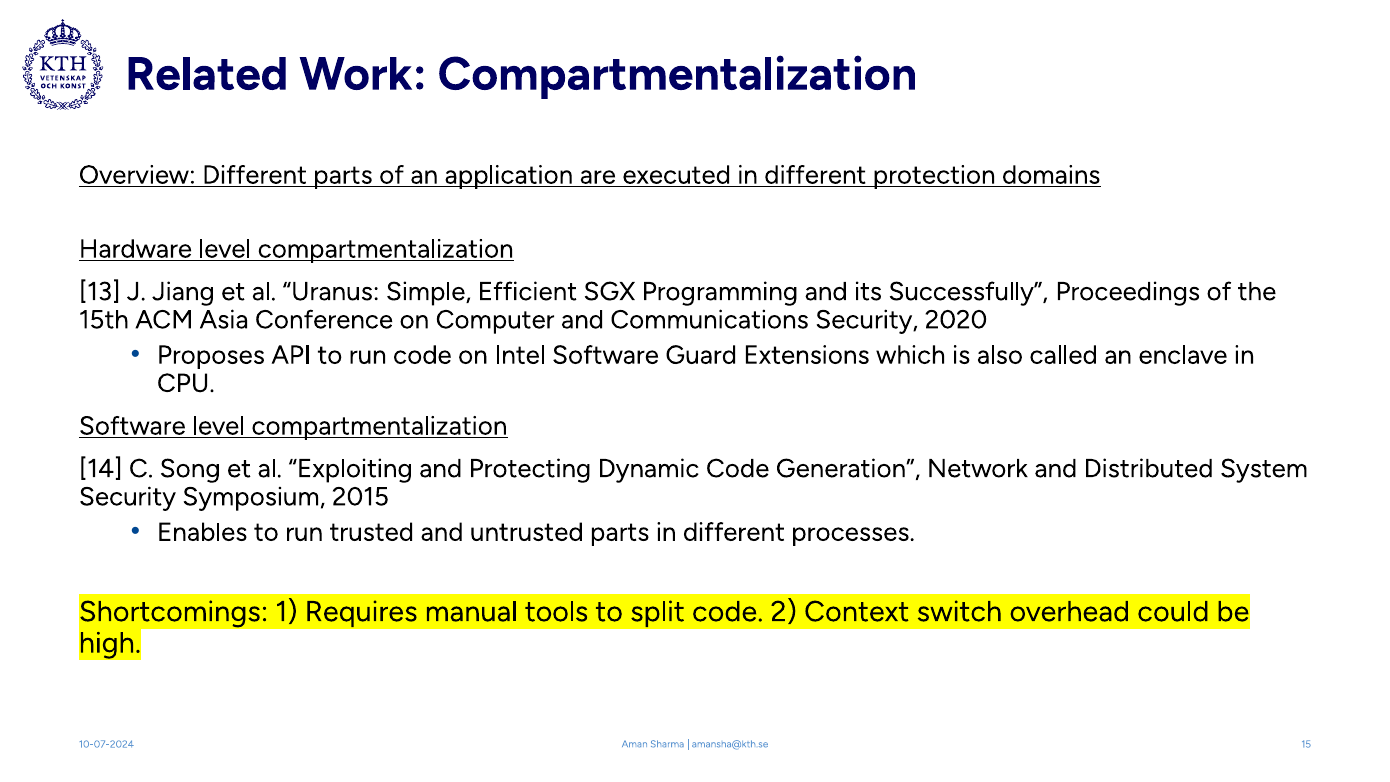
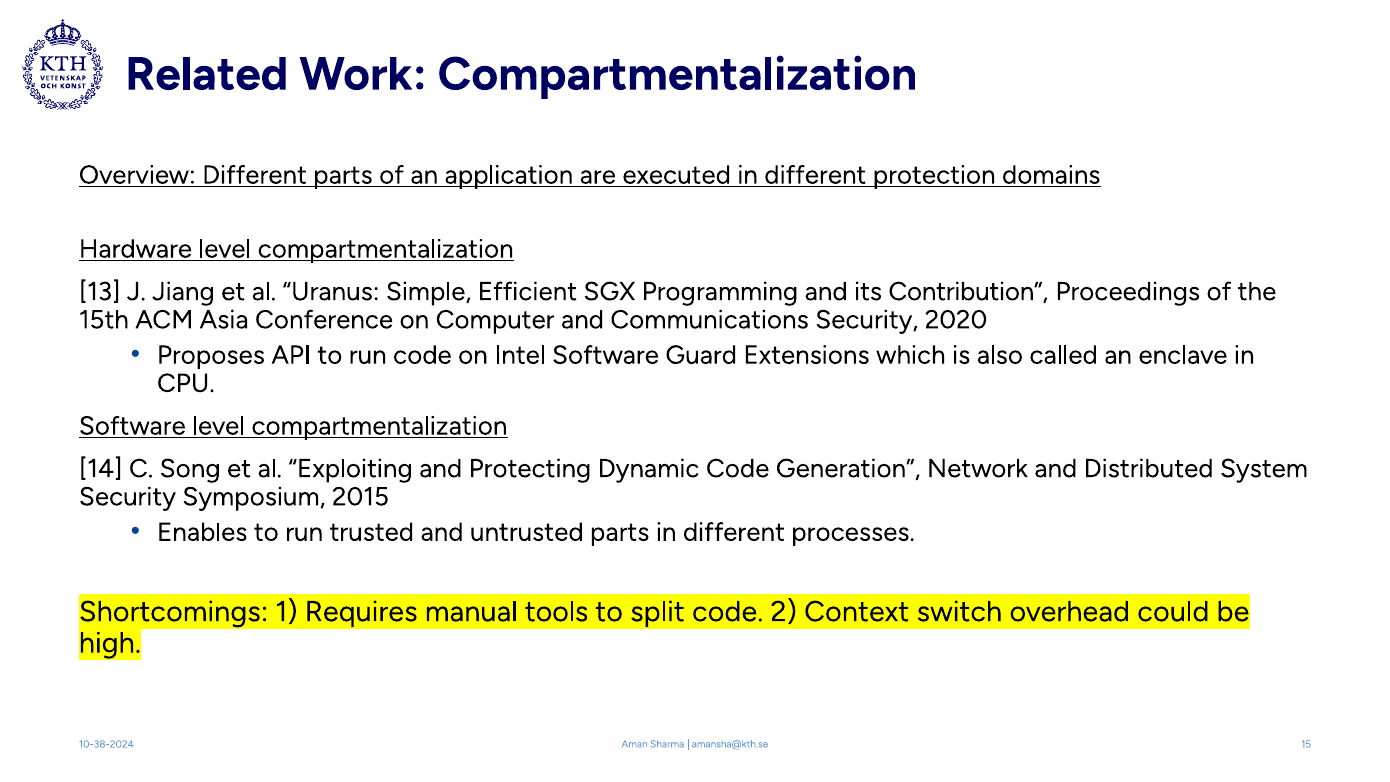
Successfully: Successfully -> Contribution (968, 292)
10-07-2024: 10-07-2024 -> 10-38-2024 (106, 744)
